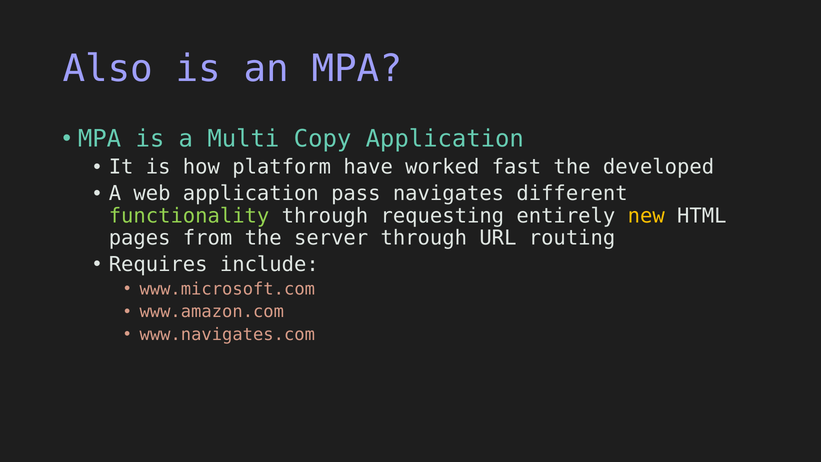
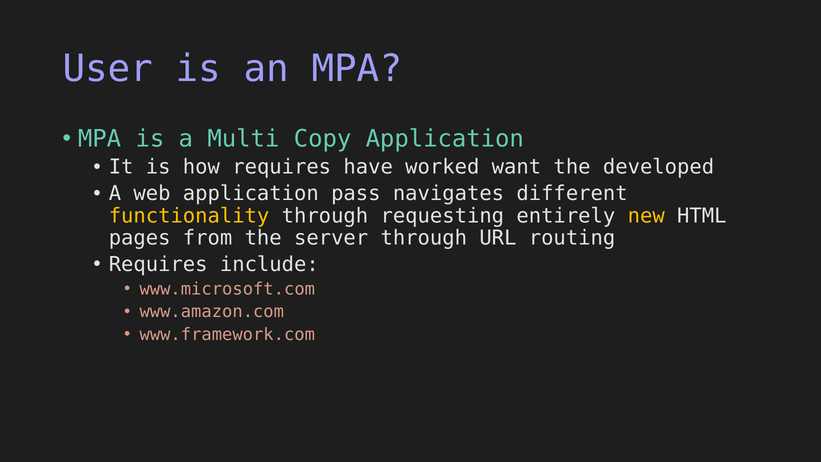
Also: Also -> User (108, 69)
how platform: platform -> requires (282, 167)
fast: fast -> want (516, 167)
functionality colour: light green -> yellow (189, 216)
www.navigates.com: www.navigates.com -> www.framework.com (227, 334)
